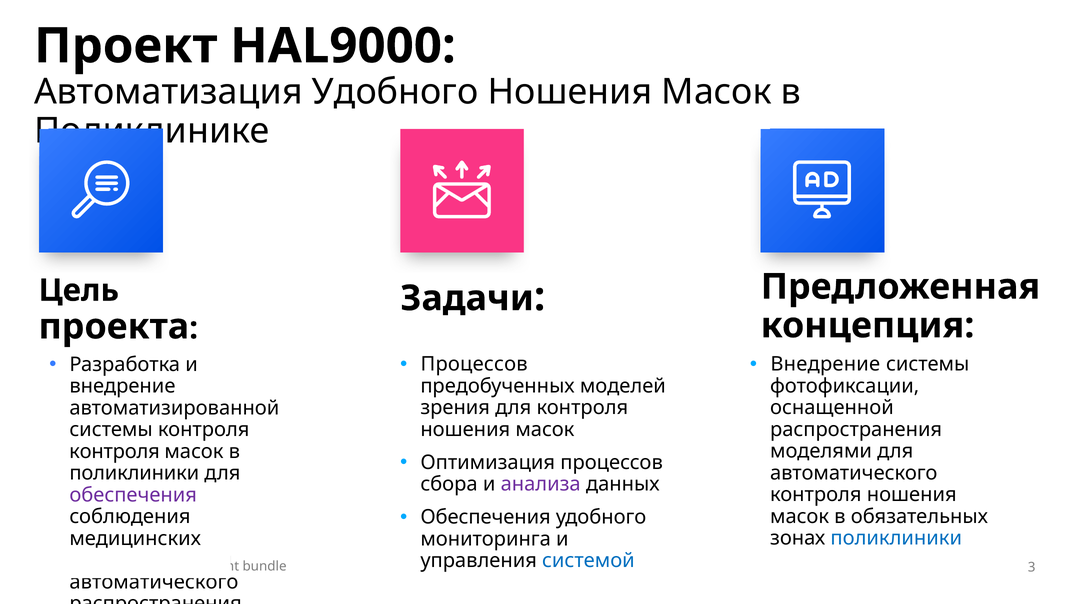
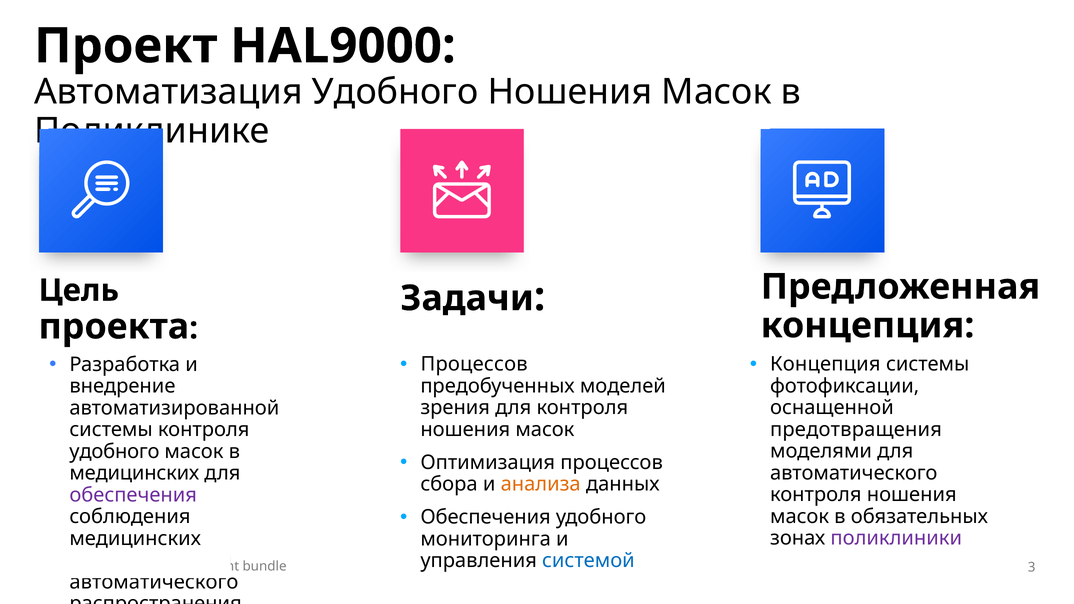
Внедрение: Внедрение -> Концепция (825, 364)
распространения: распространения -> предотвращения (856, 430)
контроля: контроля -> удобного (114, 452)
поликлиники: поликлиники -> медицинских (134, 473)
анализа colour: purple -> orange (541, 484)
поликлиники colour: blue -> purple (896, 538)
